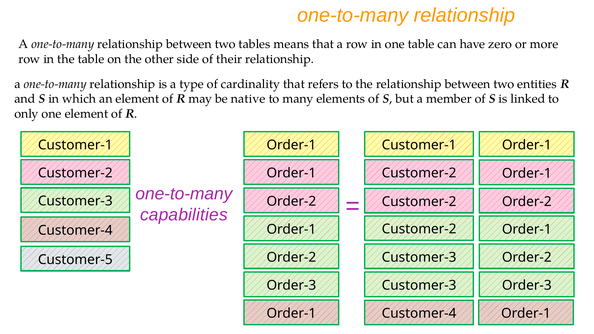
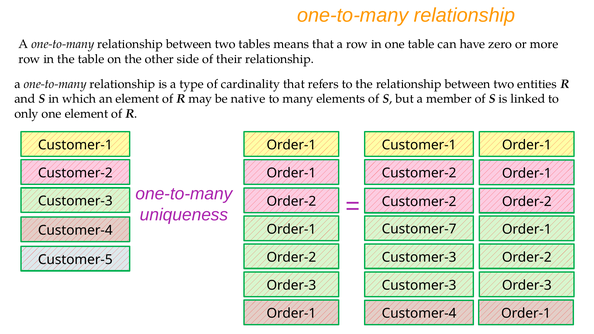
capabilities: capabilities -> uniqueness (184, 215)
Customer-2: Customer-2 -> Customer-7 (419, 229)
